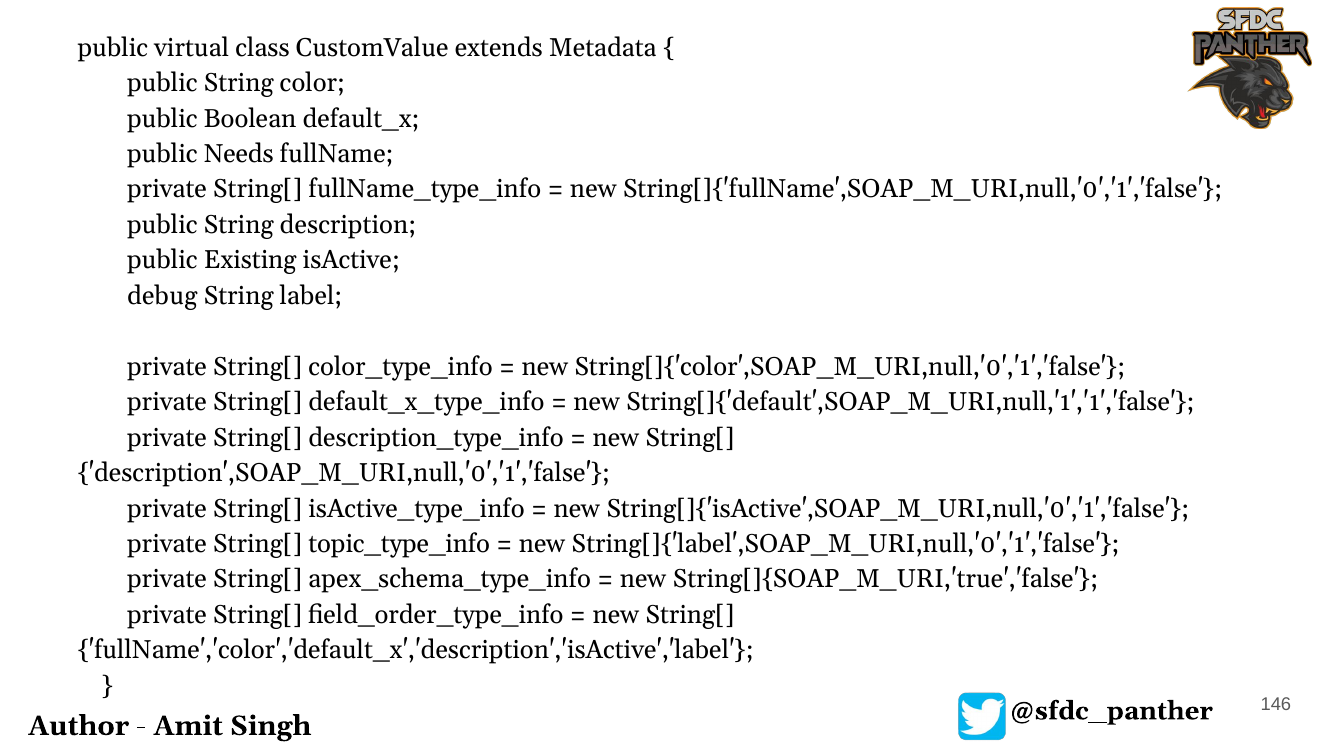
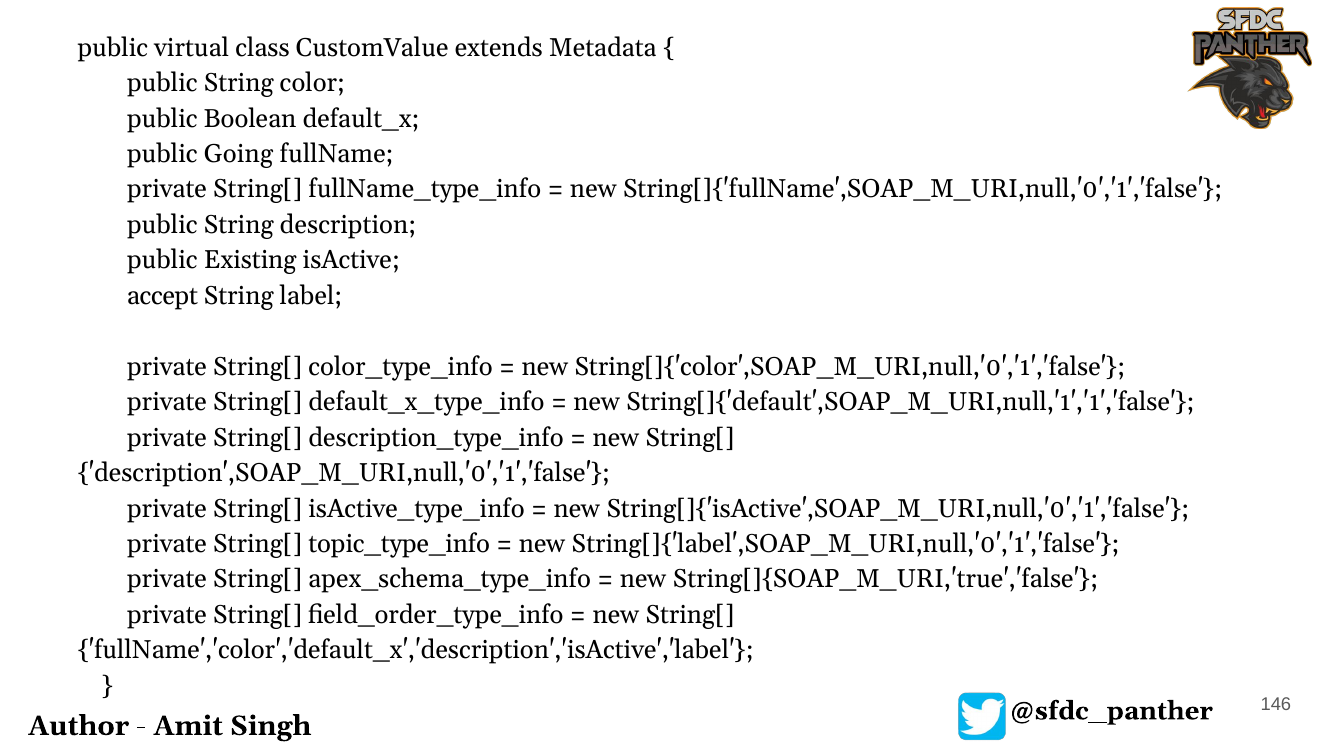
Needs: Needs -> Going (239, 154)
debug: debug -> accept (163, 296)
